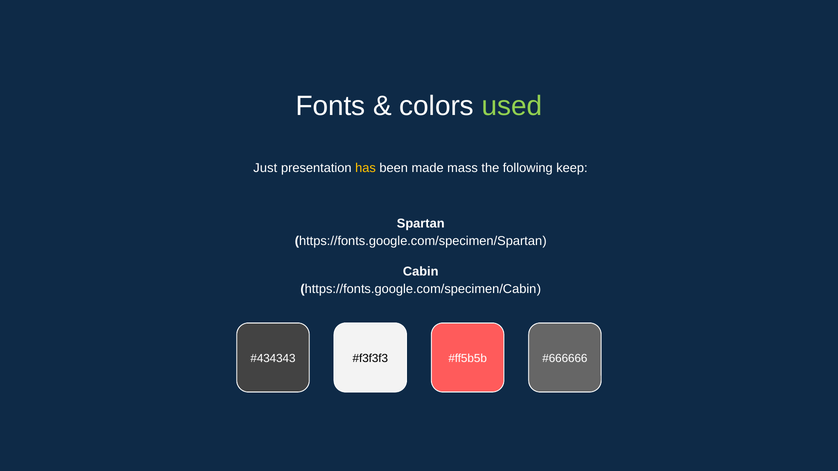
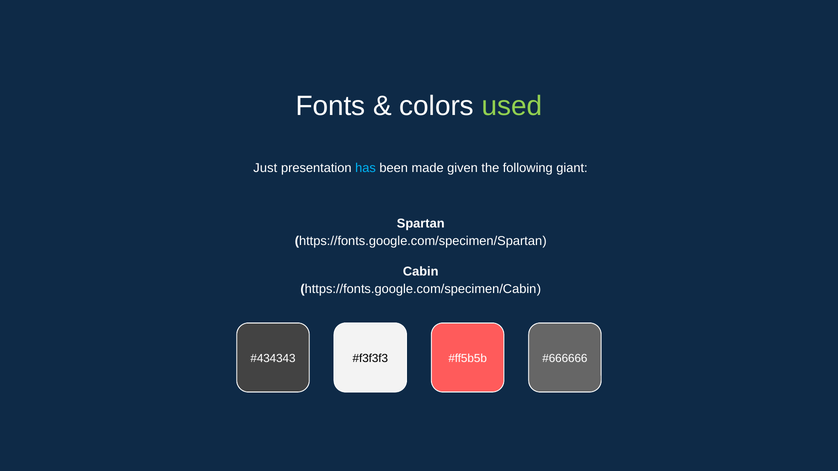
has colour: yellow -> light blue (366, 168)
mass: mass -> given (463, 168)
keep: keep -> giant (572, 168)
